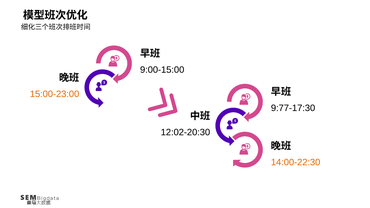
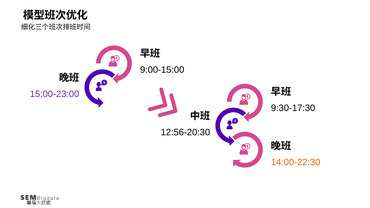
15:00-23:00 colour: orange -> purple (55, 94)
9:77-17:30: 9:77-17:30 -> 9:30-17:30 (293, 108)
12:02-20:30: 12:02-20:30 -> 12:56-20:30 (185, 132)
